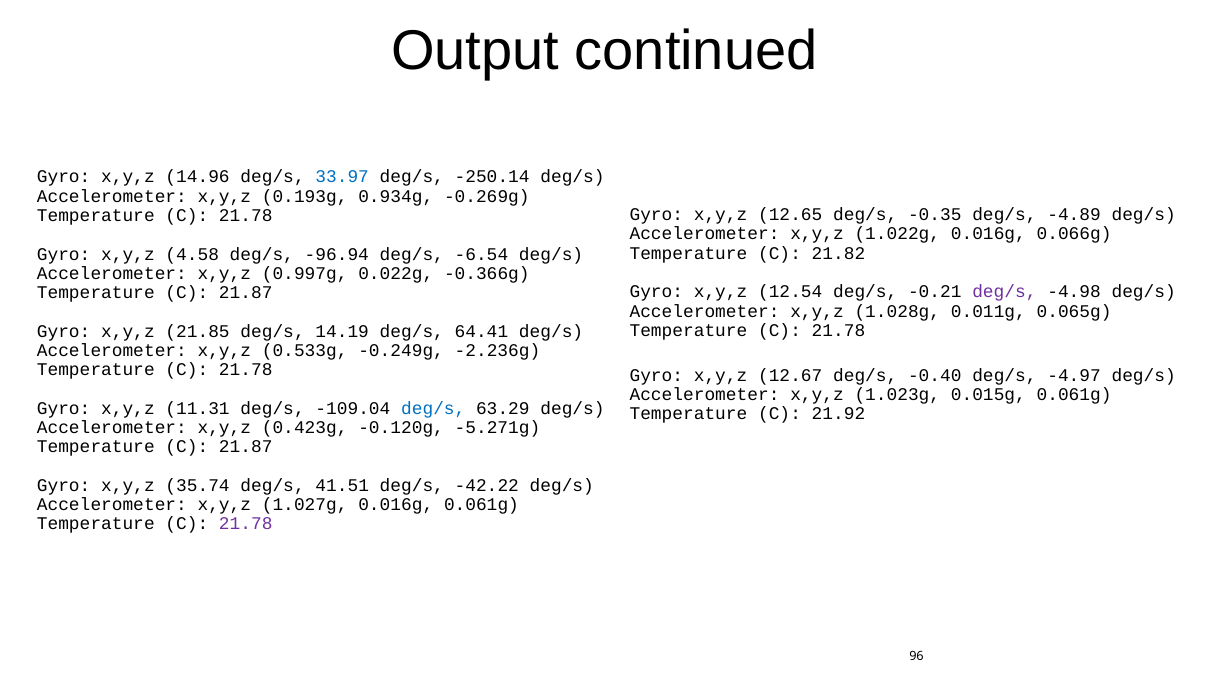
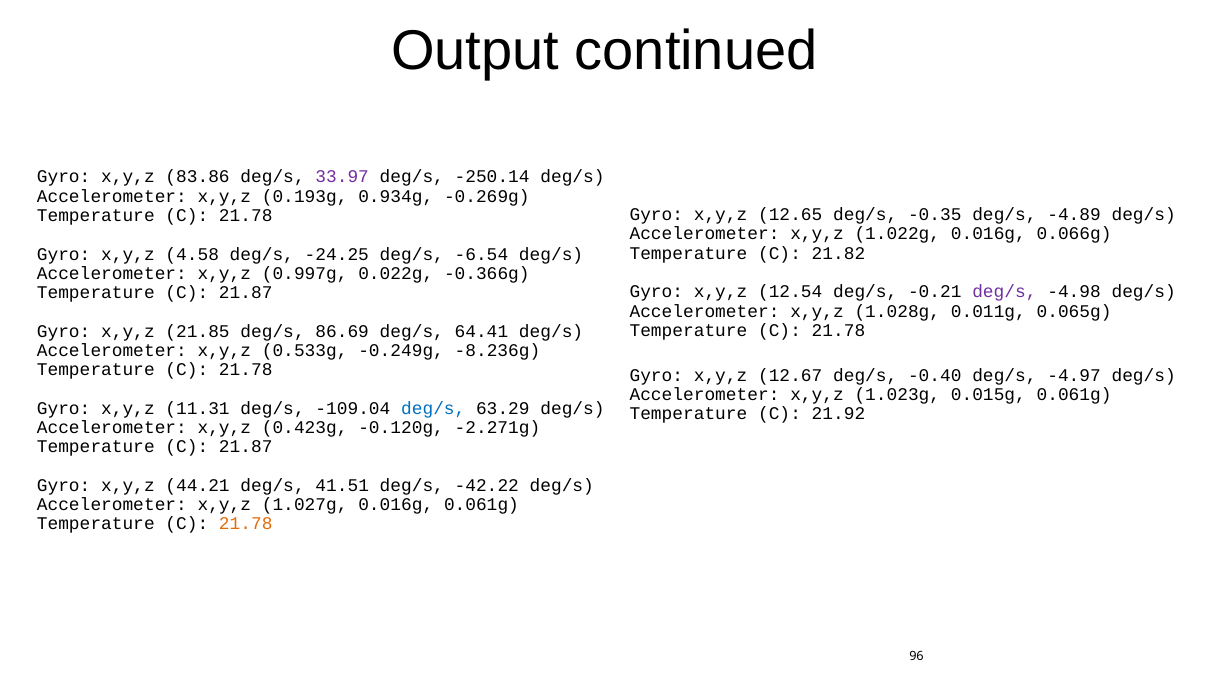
14.96: 14.96 -> 83.86 (198, 177)
33.97 colour: blue -> purple (342, 177)
-96.94: -96.94 -> -24.25 (337, 254)
14.19: 14.19 -> 86.69 (342, 331)
-2.236g: -2.236g -> -8.236g (497, 350)
-5.271g: -5.271g -> -2.271g (497, 427)
35.74: 35.74 -> 44.21 (198, 485)
21.78 colour: purple -> orange (246, 524)
